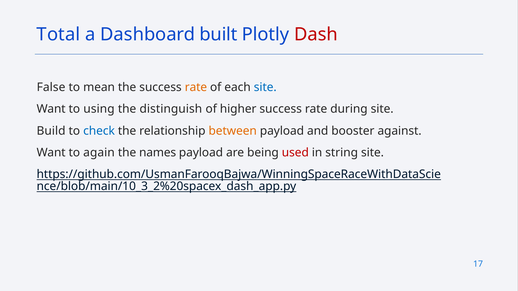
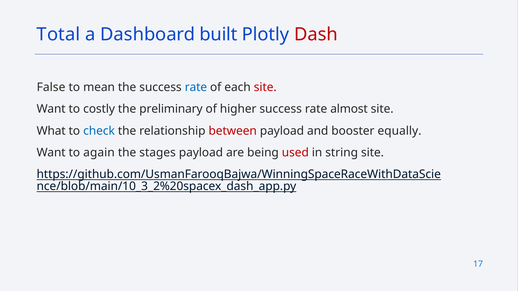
rate colour: orange -> blue (196, 87)
site colour: blue -> red (265, 87)
using: using -> costly (99, 109)
distinguish: distinguish -> preliminary (171, 109)
during: during -> almost (349, 109)
Build: Build -> What (51, 131)
between colour: orange -> red (233, 131)
against: against -> equally (399, 131)
names: names -> stages (158, 153)
